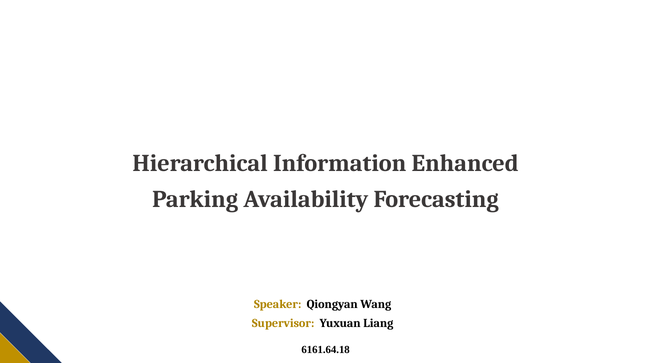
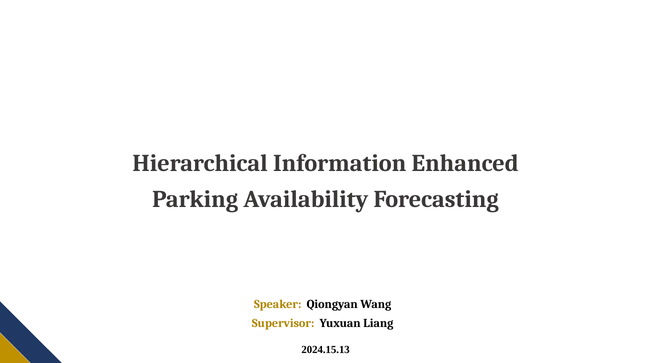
6161.64.18: 6161.64.18 -> 2024.15.13 (326, 350)
